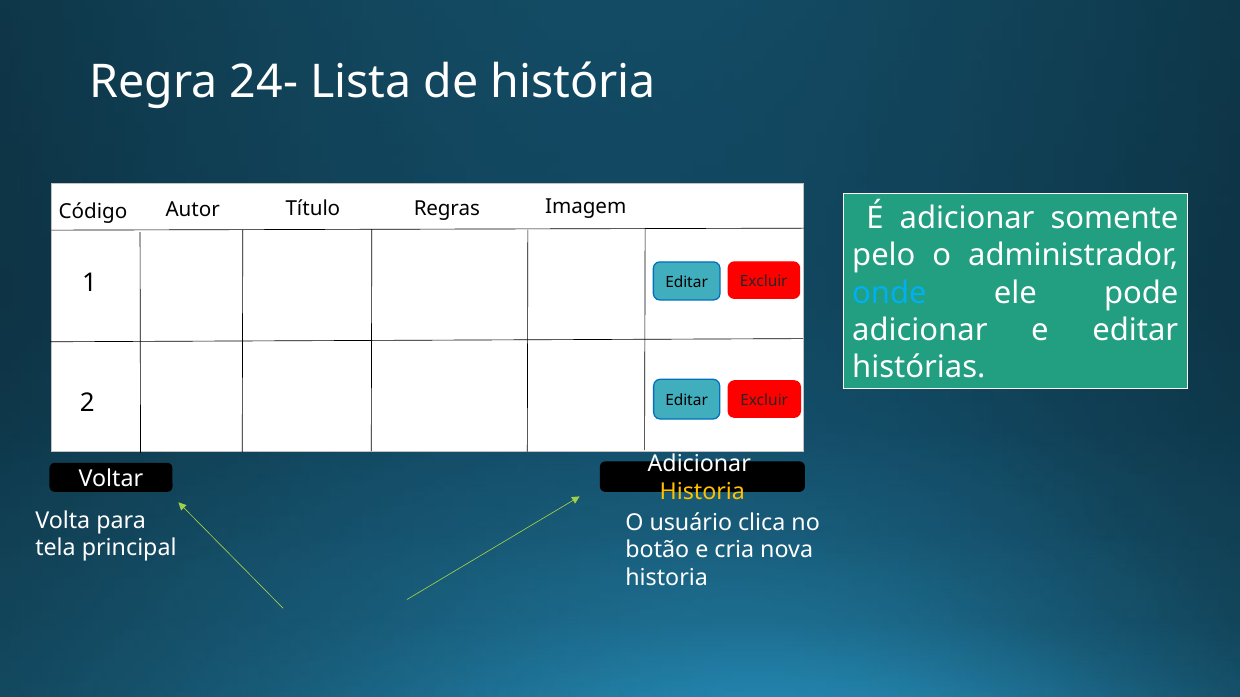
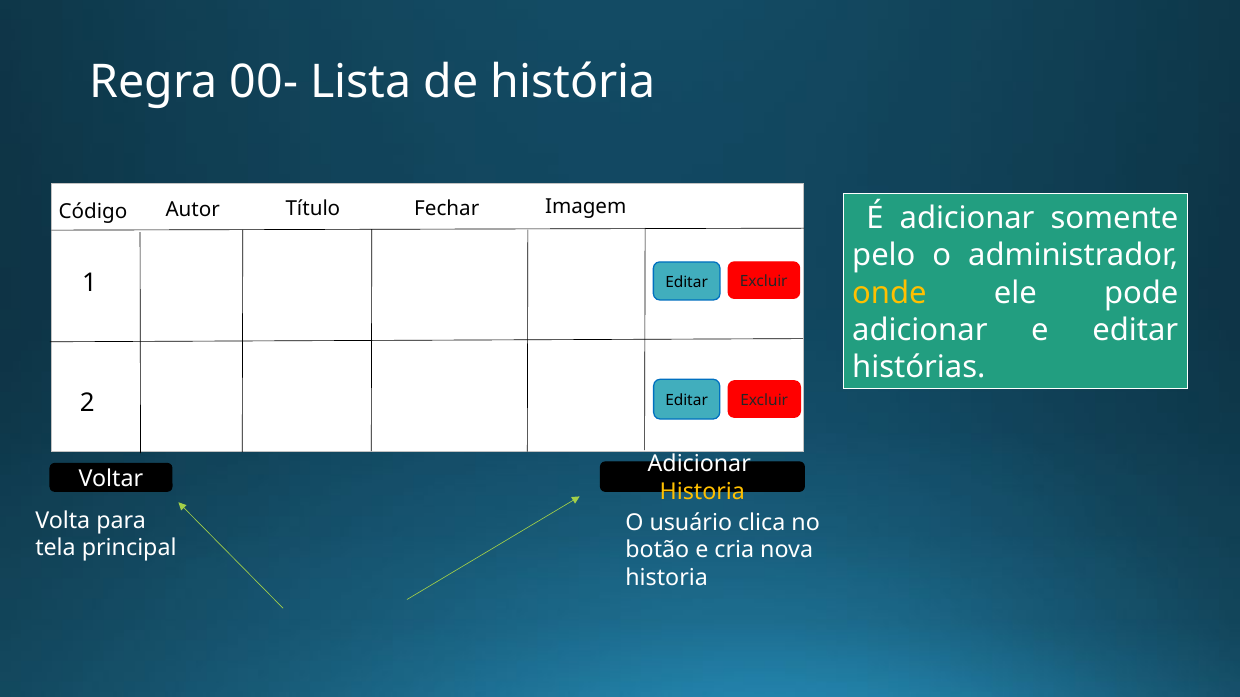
24-: 24- -> 00- (264, 82)
Regras: Regras -> Fechar (447, 208)
onde colour: light blue -> yellow (889, 293)
